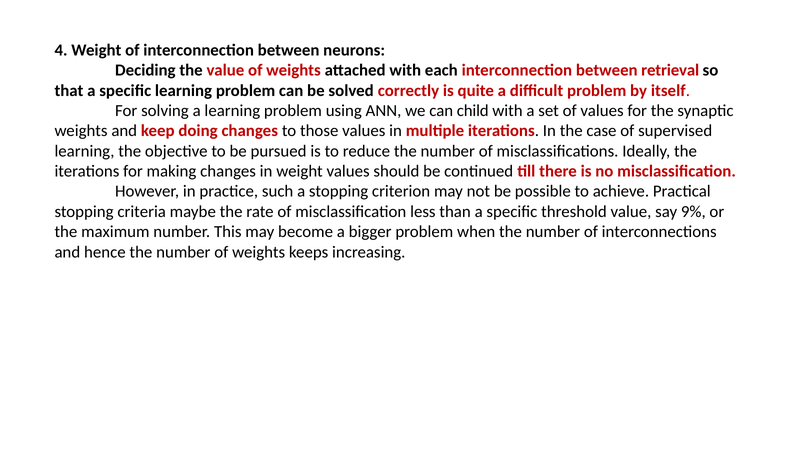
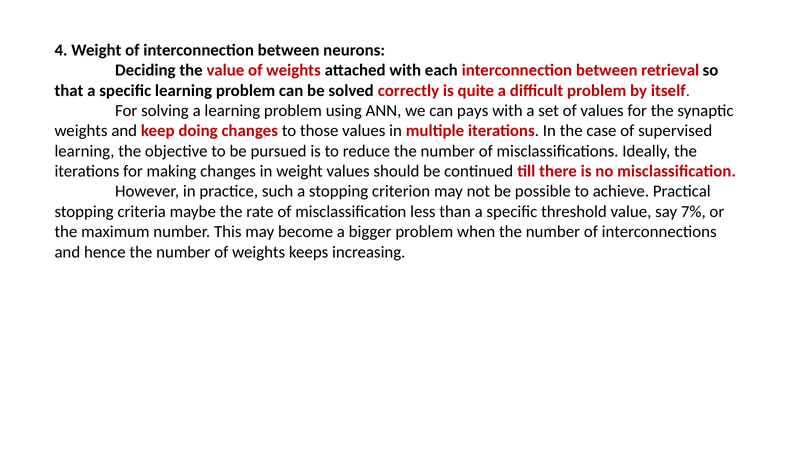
child: child -> pays (473, 111)
9%: 9% -> 7% (693, 212)
